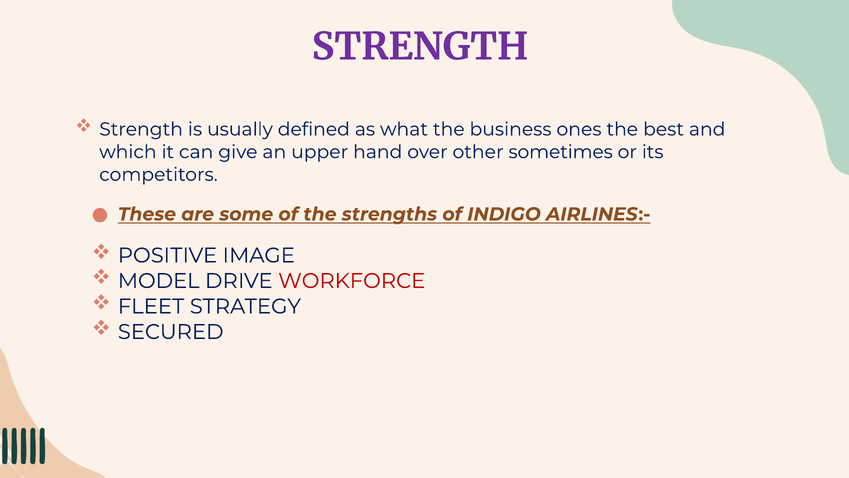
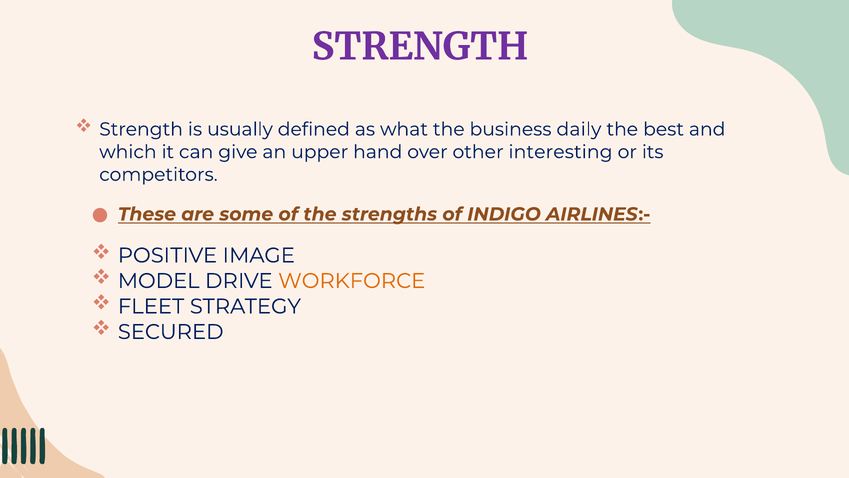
ones: ones -> daily (579, 129)
sometimes: sometimes -> interesting (561, 152)
WORKFORCE colour: red -> orange (352, 281)
